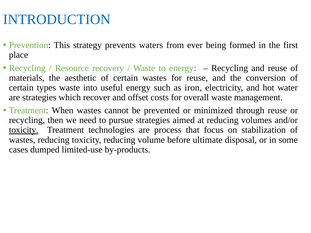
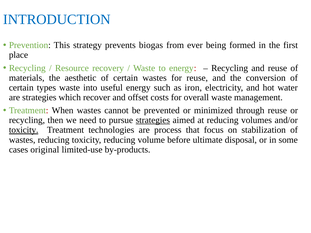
waters: waters -> biogas (151, 45)
strategies underline: none -> present (153, 120)
dumped: dumped -> original (45, 150)
